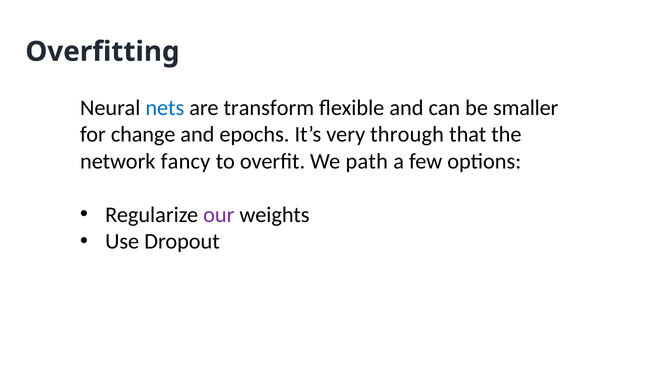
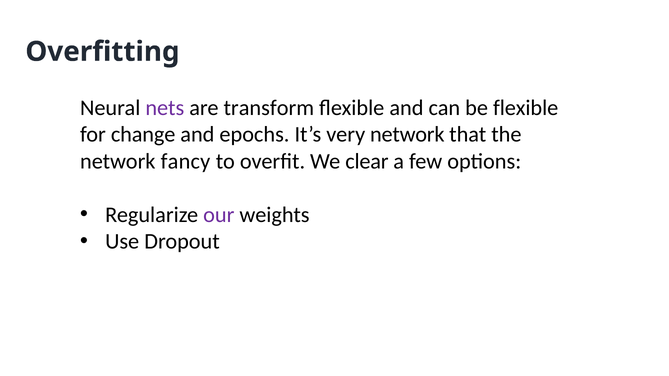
nets colour: blue -> purple (165, 108)
be smaller: smaller -> flexible (526, 108)
very through: through -> network (407, 135)
path: path -> clear (367, 161)
